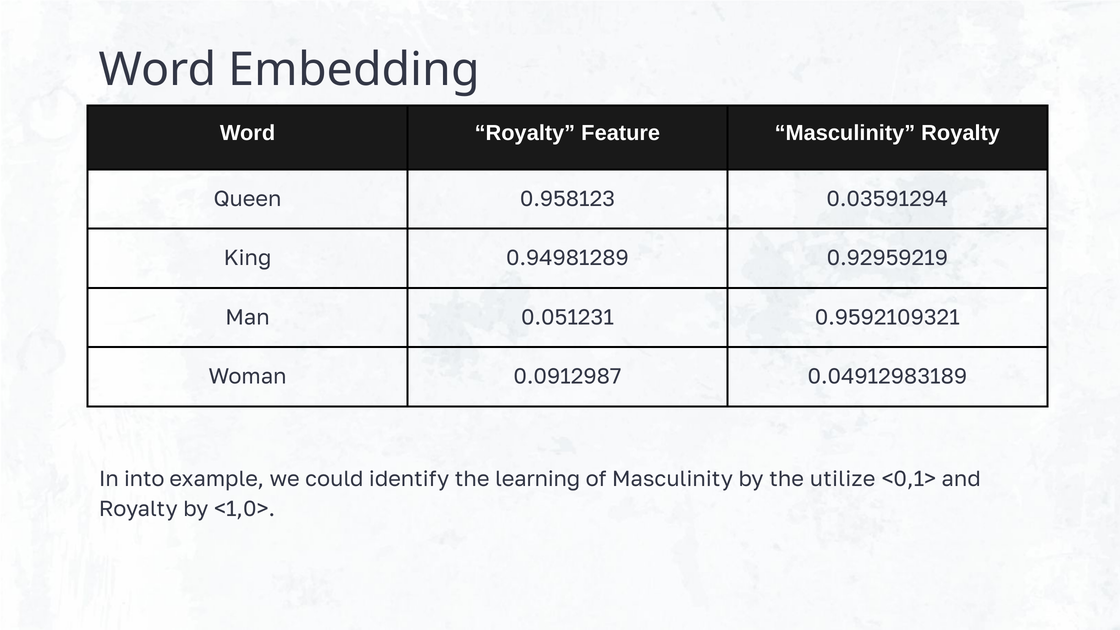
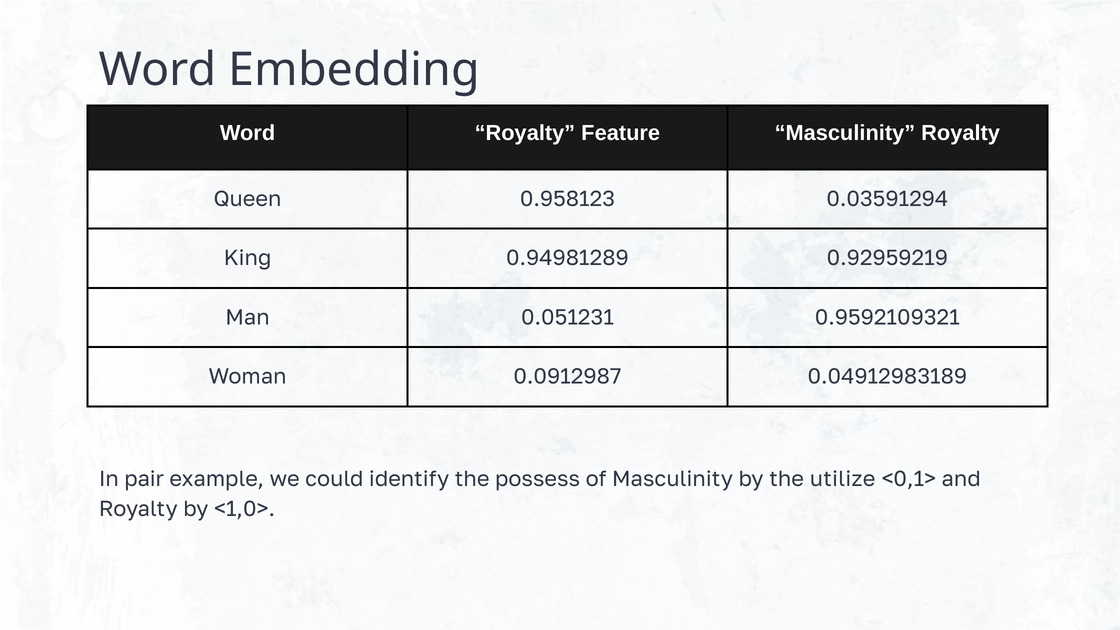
into: into -> pair (144, 479)
learning: learning -> possess (538, 479)
